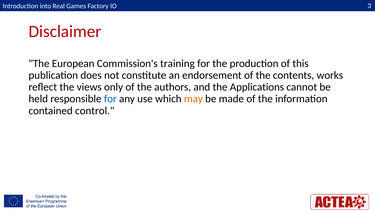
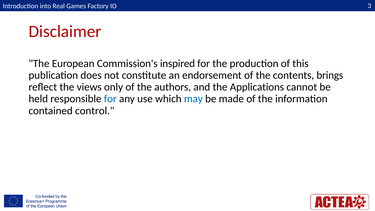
training: training -> inspired (178, 63)
works: works -> brings (330, 75)
may colour: orange -> blue (193, 99)
